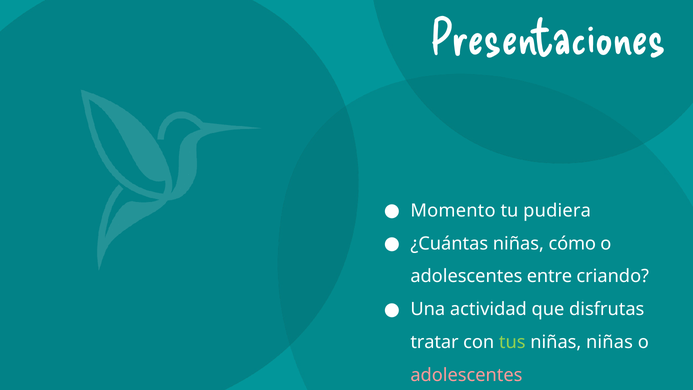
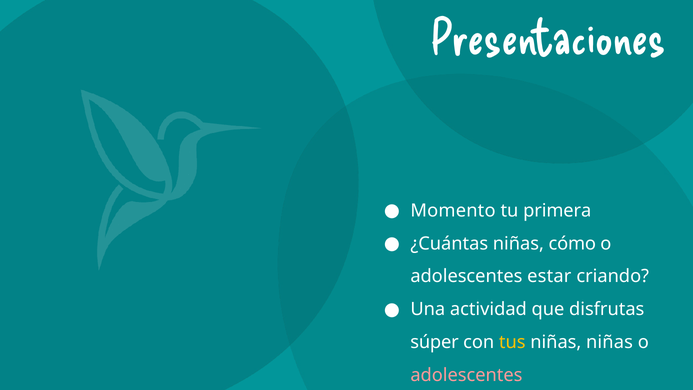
pudiera: pudiera -> primera (557, 210)
entre: entre -> estar (549, 276)
tratar: tratar -> súper (435, 342)
tus colour: light green -> yellow (512, 342)
